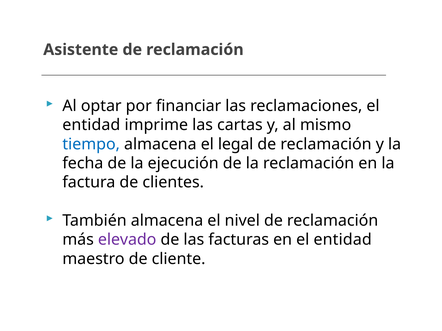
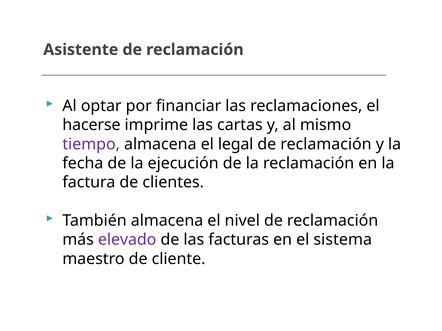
entidad: entidad -> hacerse (91, 125)
tiempo colour: blue -> purple (91, 144)
en el entidad: entidad -> sistema (343, 240)
